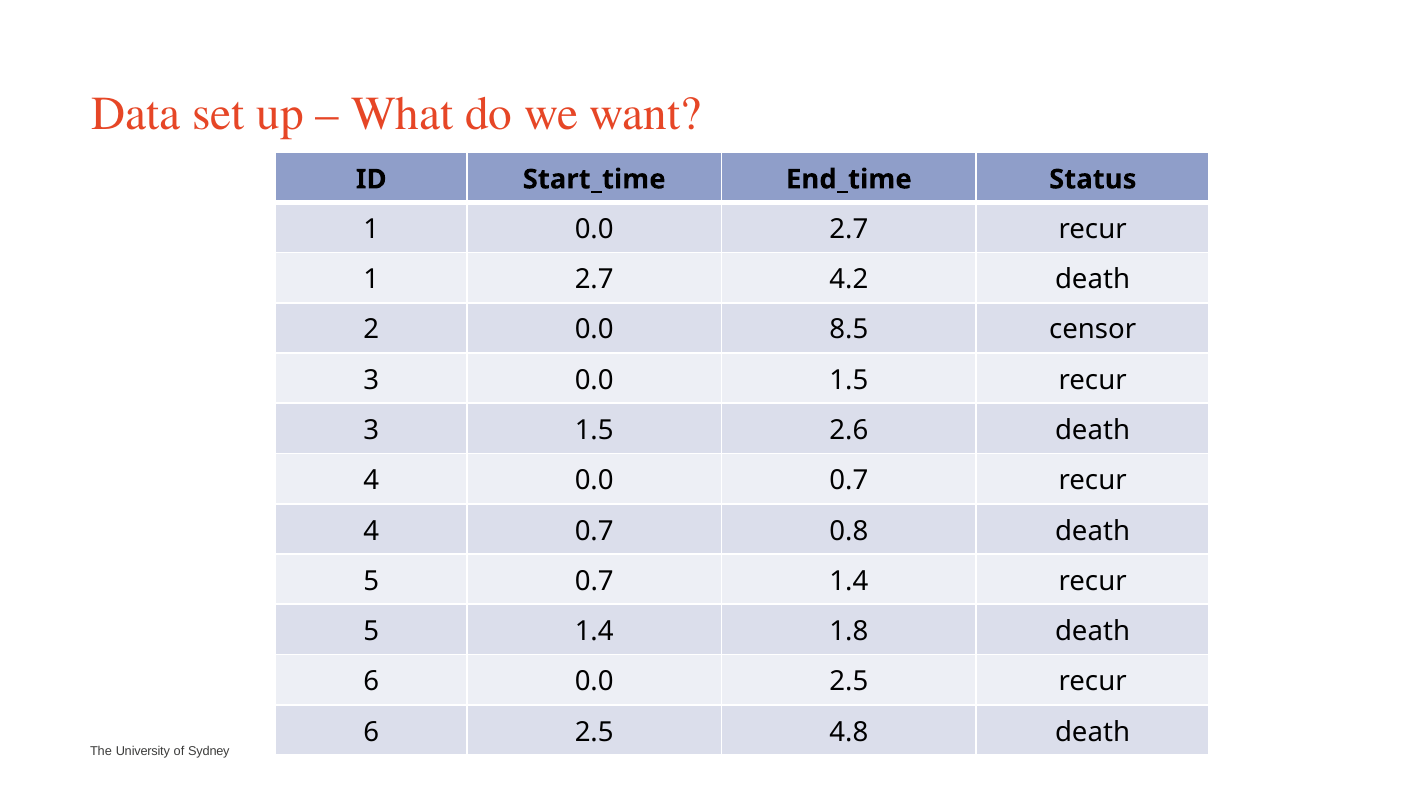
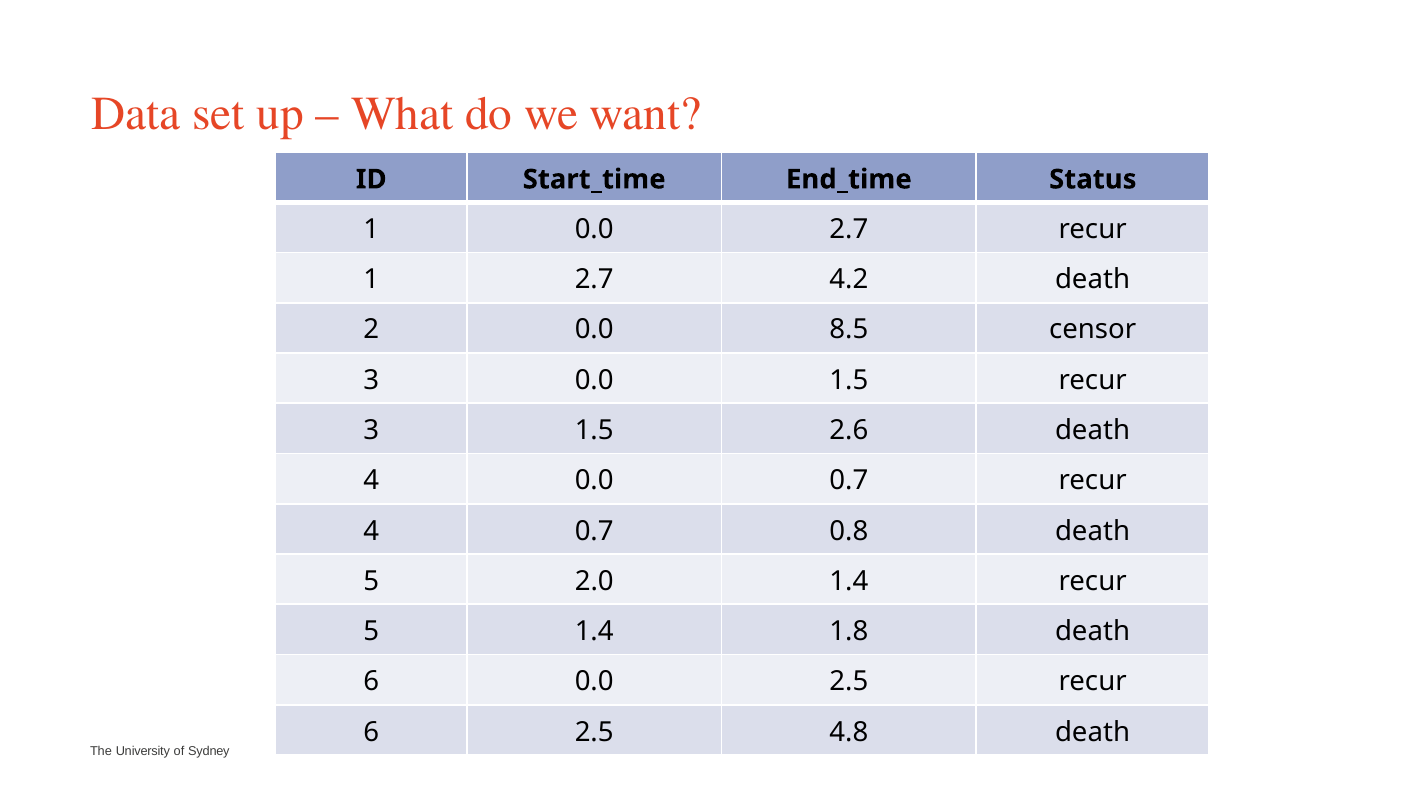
5 0.7: 0.7 -> 2.0 (594, 581)
